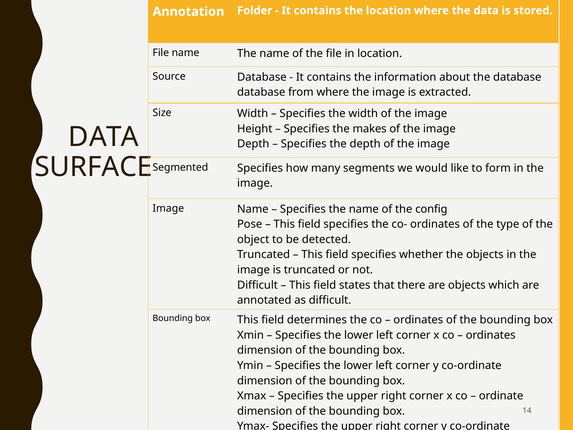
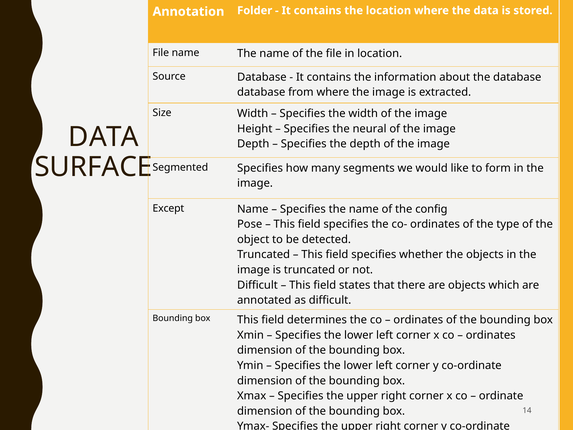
makes: makes -> neural (370, 129)
Image: Image -> Except (168, 208)
